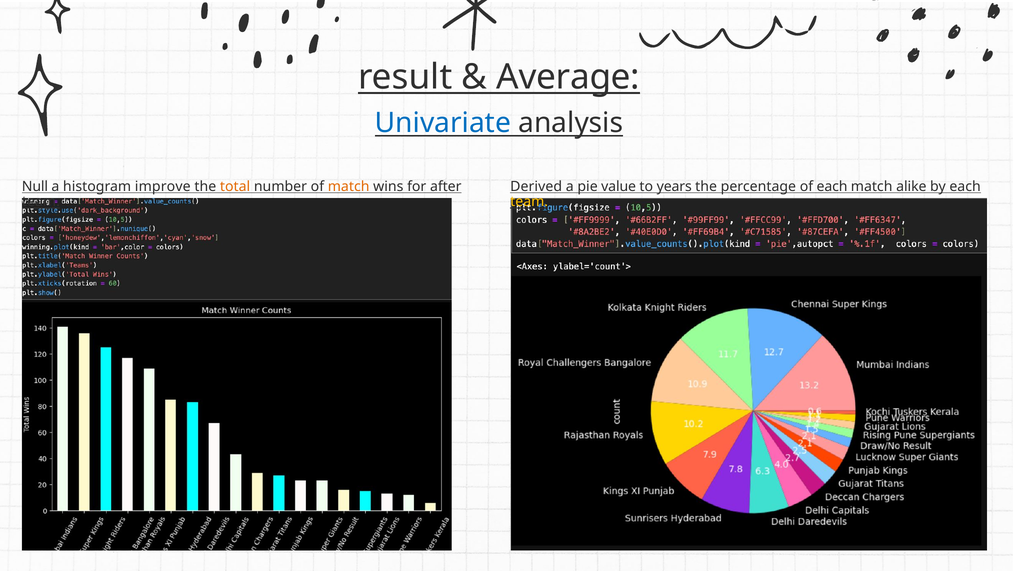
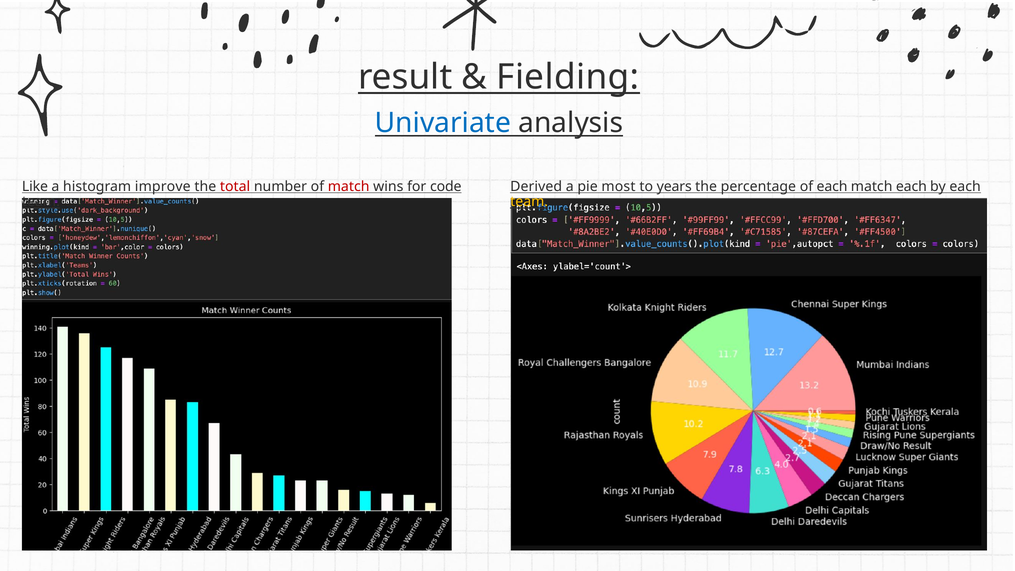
Average: Average -> Fielding (568, 77)
Null: Null -> Like (35, 186)
total colour: orange -> red (235, 186)
match colour: orange -> red (349, 186)
after: after -> code (446, 186)
value: value -> most (618, 186)
match alike: alike -> each (911, 186)
